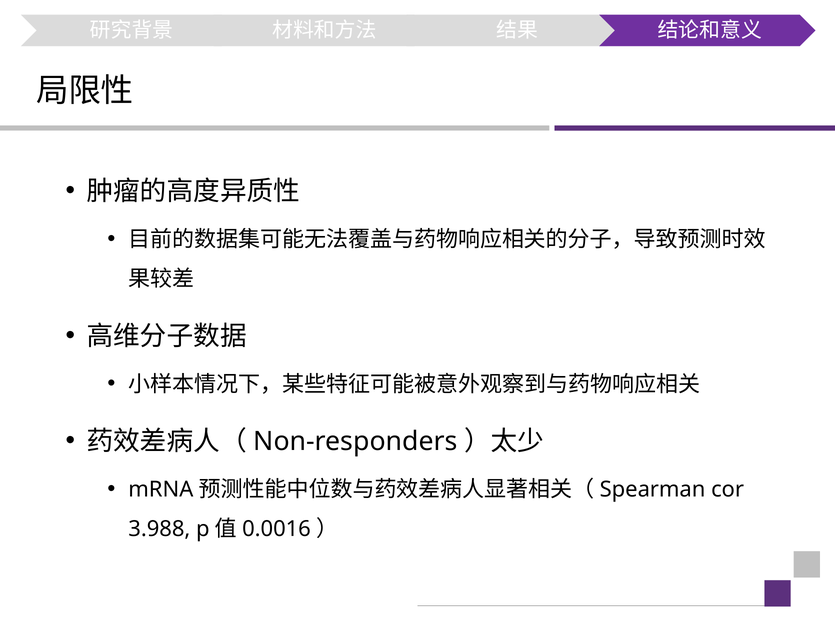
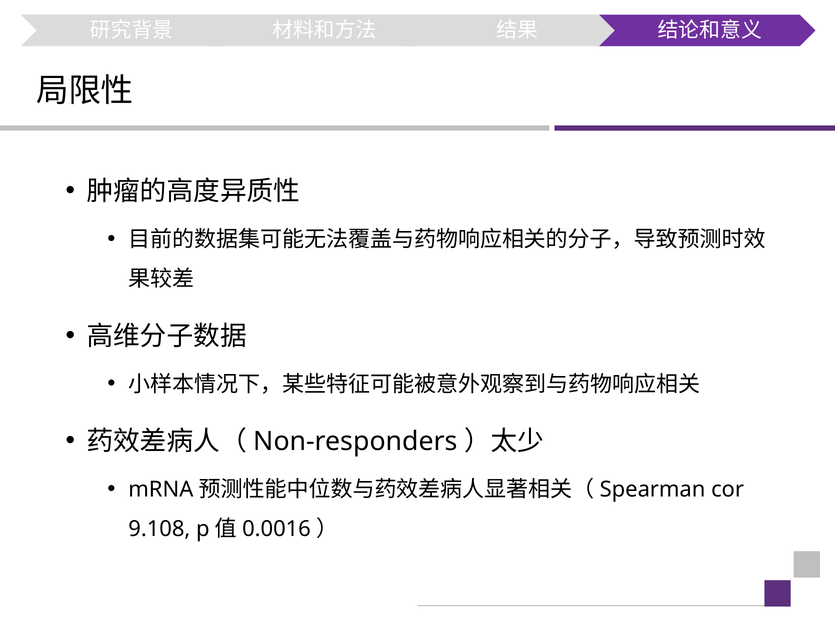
3.988: 3.988 -> 9.108 (159, 528)
